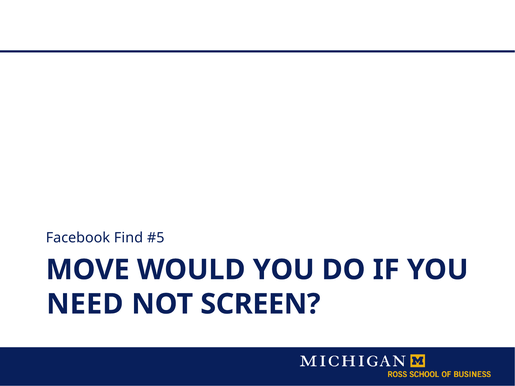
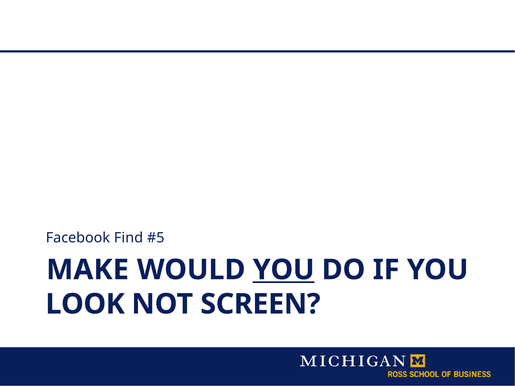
MOVE: MOVE -> MAKE (88, 270)
YOU underline: none -> present (284, 270)
NEED: NEED -> LOOK (85, 304)
